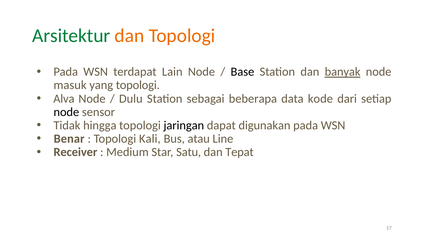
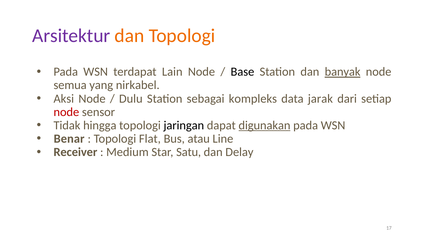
Arsitektur colour: green -> purple (71, 36)
masuk: masuk -> semua (70, 85)
yang topologi: topologi -> nirkabel (138, 85)
Alva: Alva -> Aksi (64, 98)
beberapa: beberapa -> kompleks (253, 98)
kode: kode -> jarak (320, 98)
node colour: black -> red (66, 112)
digunakan underline: none -> present (264, 125)
Kali: Kali -> Flat (150, 138)
Tepat: Tepat -> Delay (239, 152)
